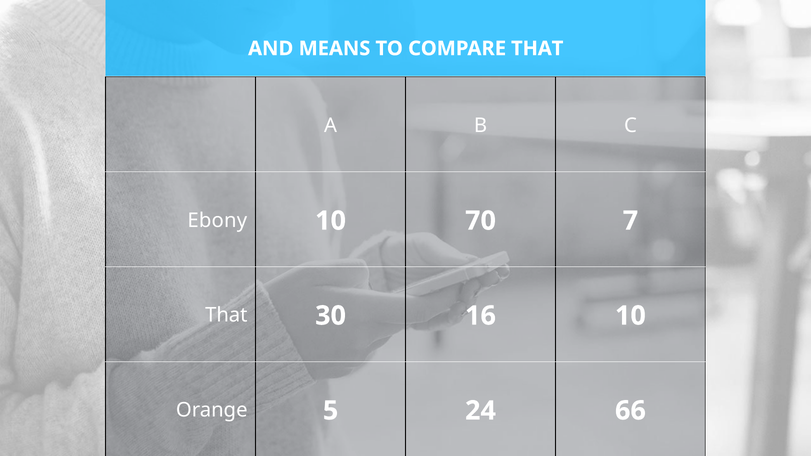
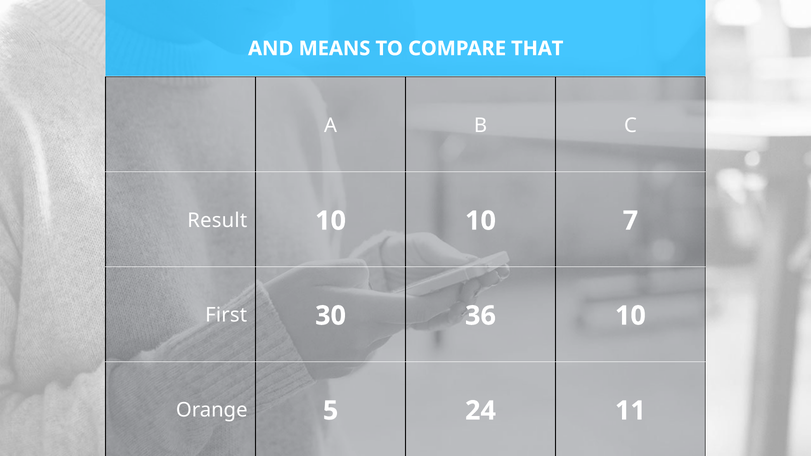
Ebony: Ebony -> Result (217, 220)
10 70: 70 -> 10 (481, 221)
That: That -> First (226, 315)
16: 16 -> 36 (481, 316)
66: 66 -> 11 (630, 411)
